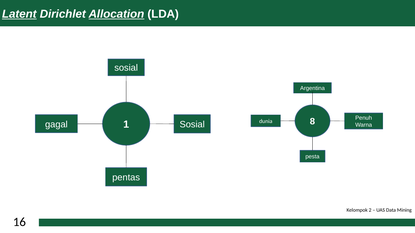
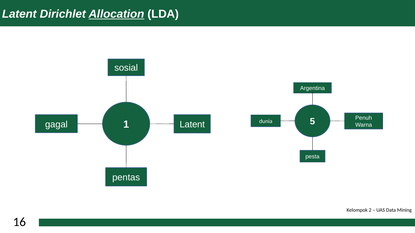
Latent underline: present -> none (19, 14)
8: 8 -> 5 (312, 122)
Sosial: Sosial -> Latent (192, 125)
